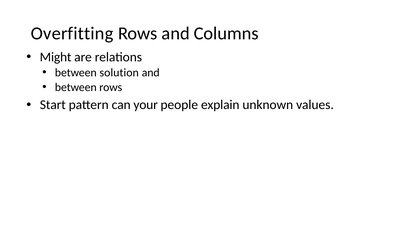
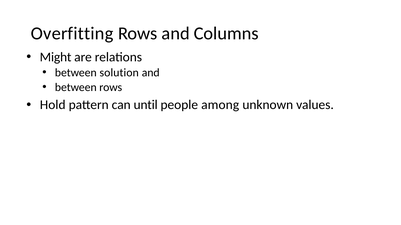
Start: Start -> Hold (53, 105)
your: your -> until (146, 105)
explain: explain -> among (220, 105)
